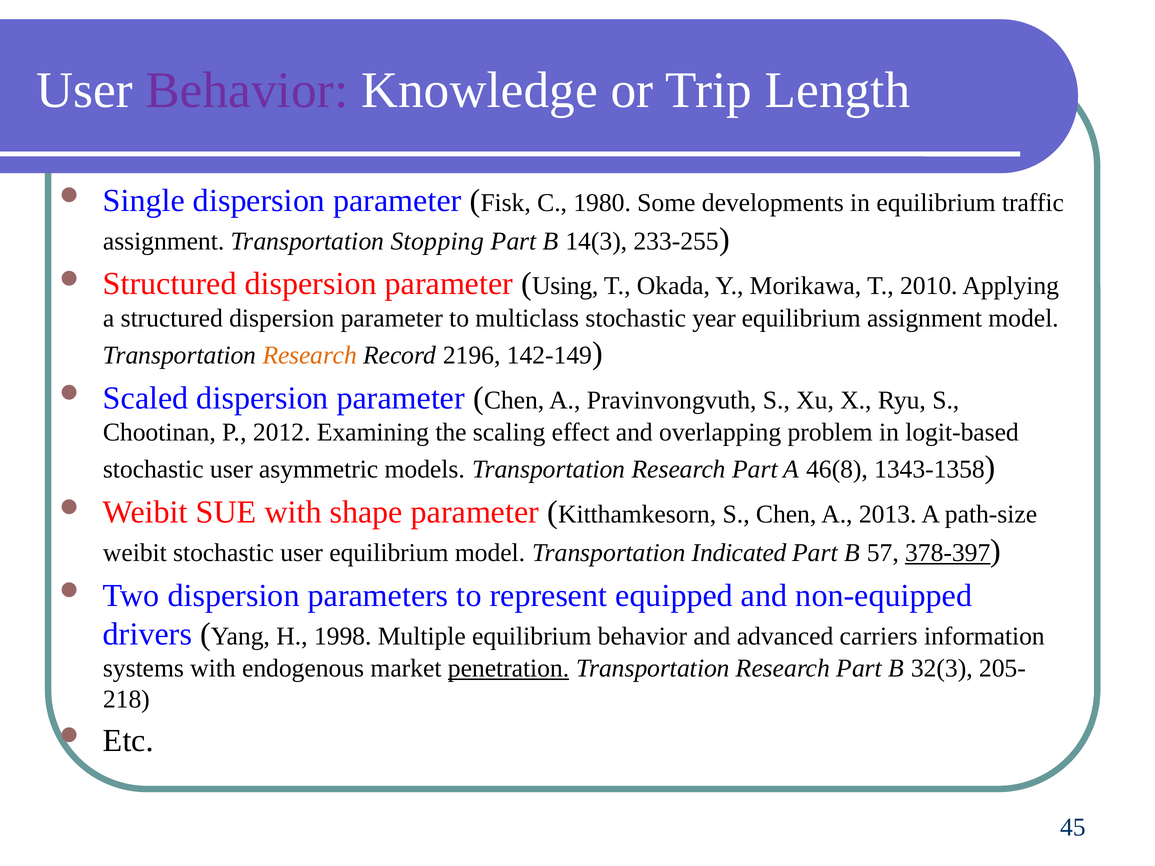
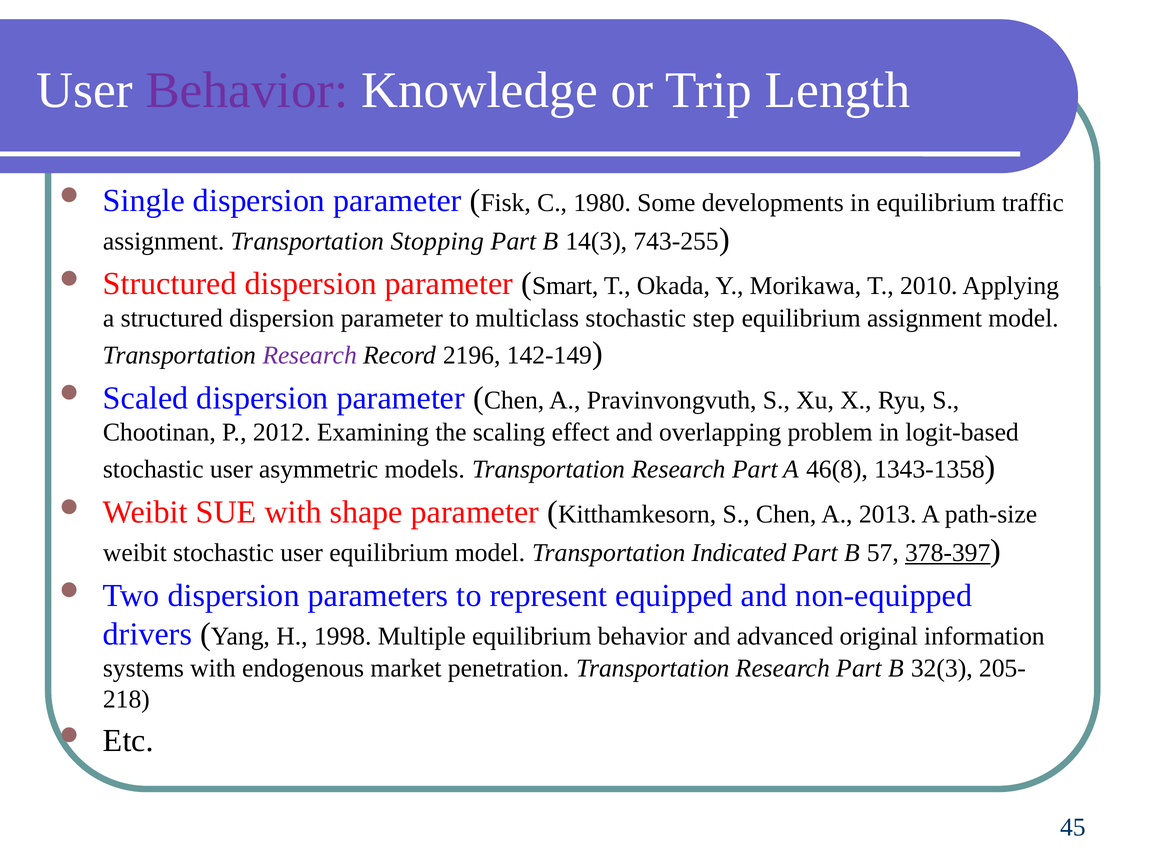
233-255: 233-255 -> 743-255 (676, 241)
Using: Using -> Smart (565, 286)
year: year -> step (714, 318)
Research colour: orange -> purple (310, 355)
carriers: carriers -> original (879, 637)
penetration underline: present -> none (509, 669)
